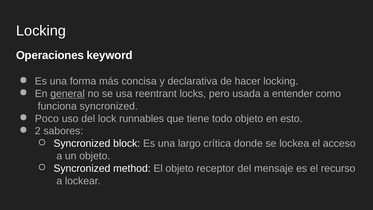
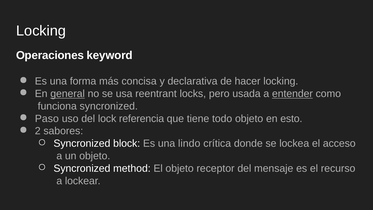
entender underline: none -> present (292, 94)
Poco: Poco -> Paso (47, 119)
runnables: runnables -> referencia (142, 119)
largo: largo -> lindo (189, 143)
